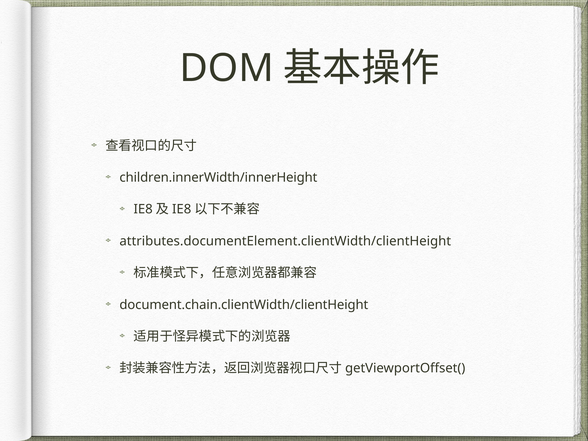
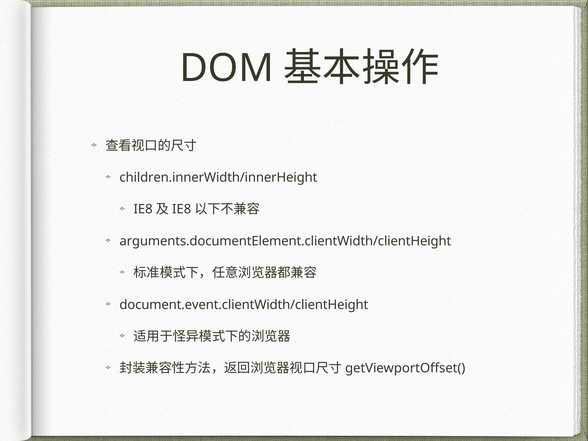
attributes.documentElement.clientWidth/clientHeight: attributes.documentElement.clientWidth/clientHeight -> arguments.documentElement.clientWidth/clientHeight (285, 241)
document.chain.clientWidth/clientHeight: document.chain.clientWidth/clientHeight -> document.event.clientWidth/clientHeight (244, 305)
